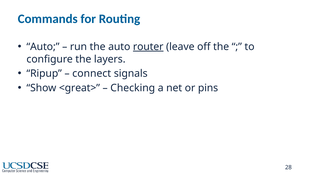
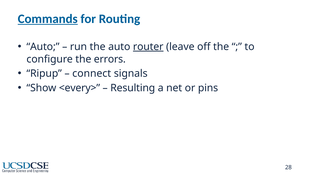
Commands underline: none -> present (48, 19)
layers: layers -> errors (110, 59)
<great>: <great> -> <every> (79, 88)
Checking: Checking -> Resulting (133, 88)
